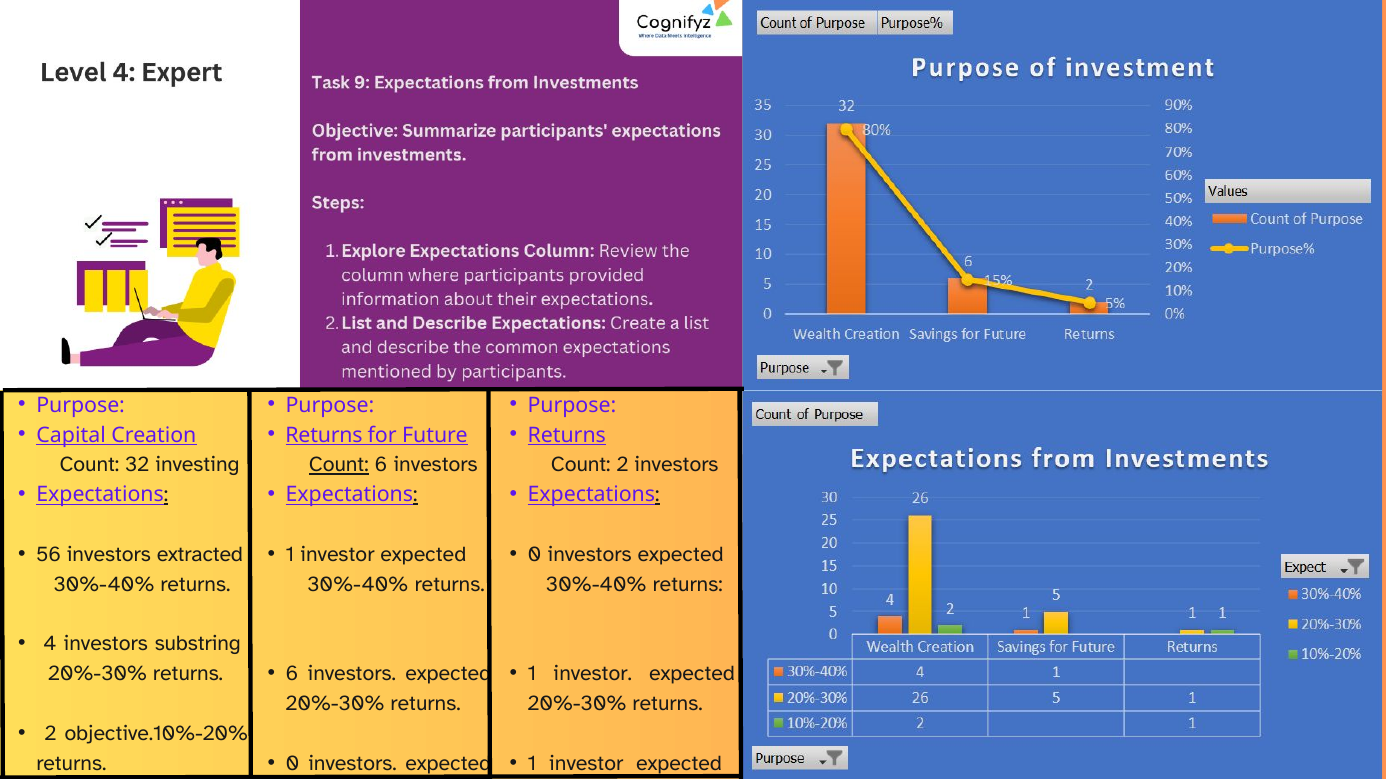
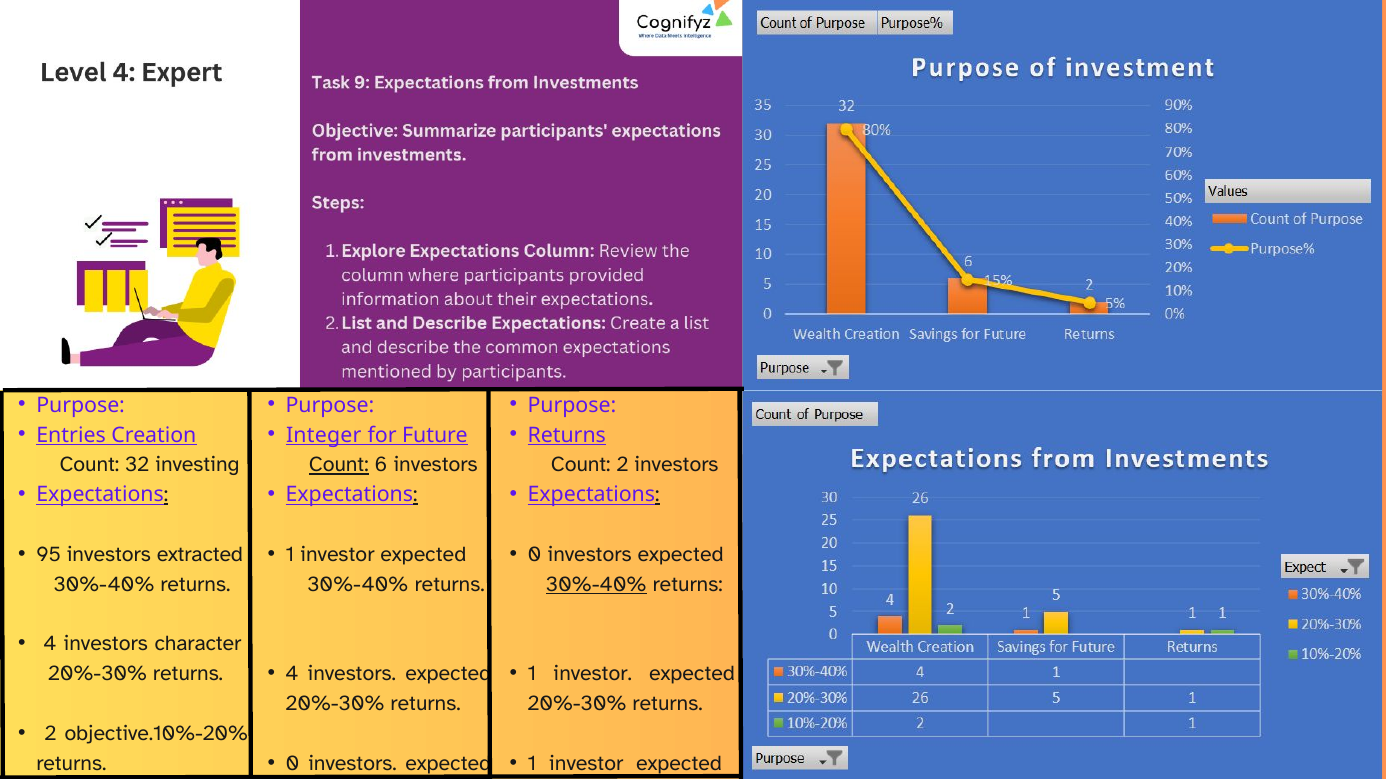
Capital: Capital -> Entries (71, 435)
Returns: Returns -> Integer (324, 435)
56: 56 -> 95 (49, 555)
30%-40% underline: none -> present (596, 585)
substring: substring -> character (198, 644)
6: 6 -> 4 (292, 674)
